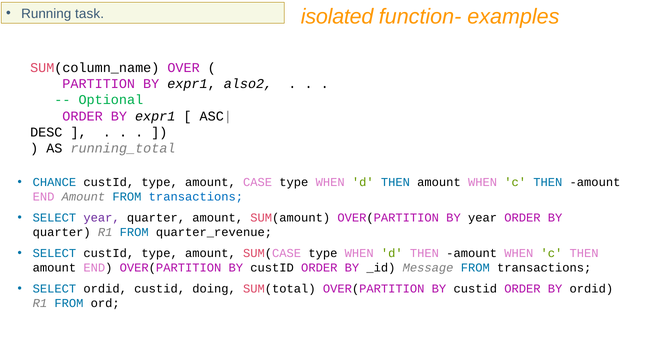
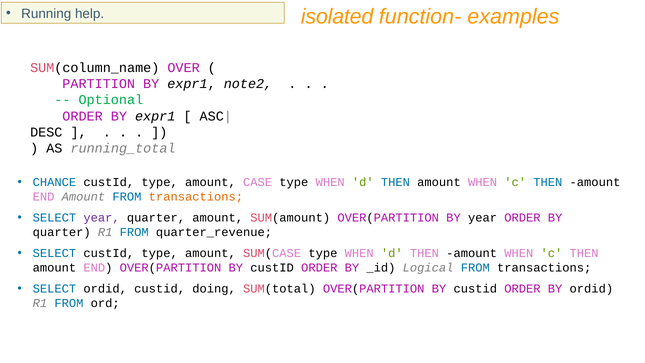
task: task -> help (90, 14)
also2: also2 -> note2 (248, 84)
transactions colour: blue -> orange (196, 197)
Message: Message -> Logical (428, 268)
